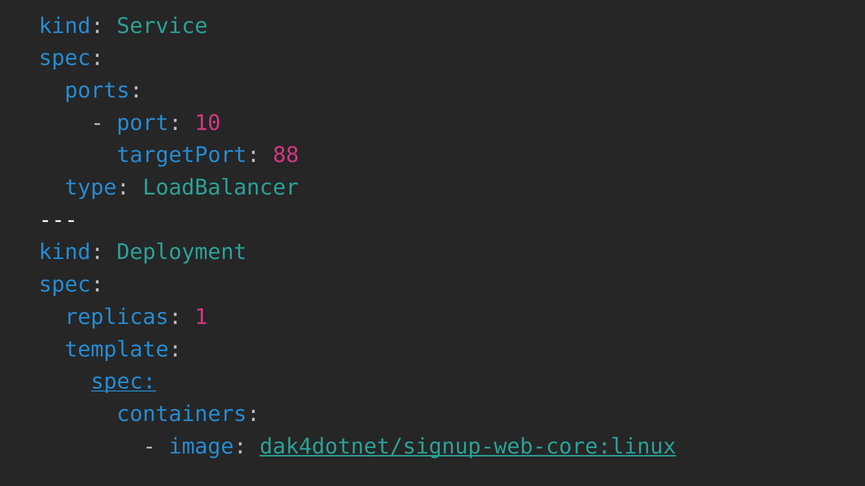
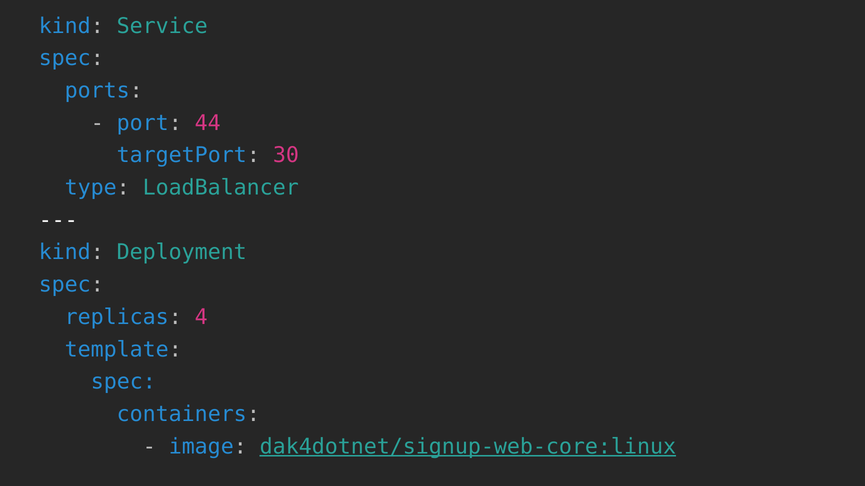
10: 10 -> 44 (208, 123)
88: 88 -> 30 (286, 155)
1: 1 -> 4 (201, 317)
spec underline: present -> none (123, 382)
